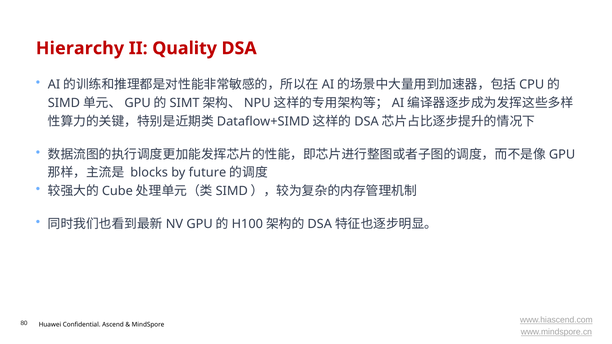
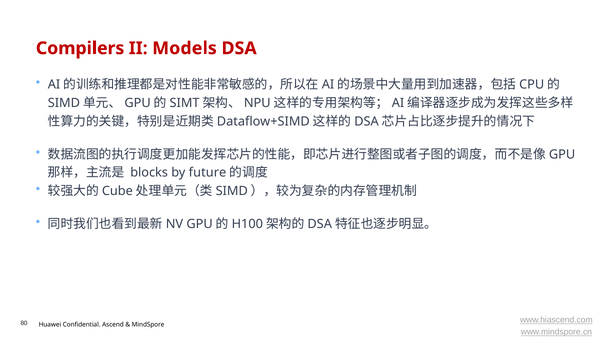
Hierarchy: Hierarchy -> Compilers (80, 48)
Quality: Quality -> Models (185, 48)
